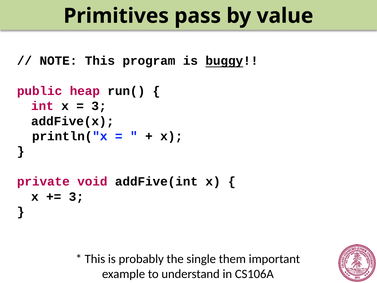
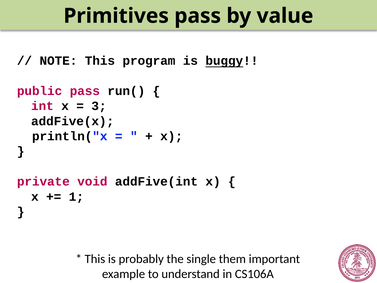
public heap: heap -> pass (85, 91)
3: 3 -> 1 (76, 196)
